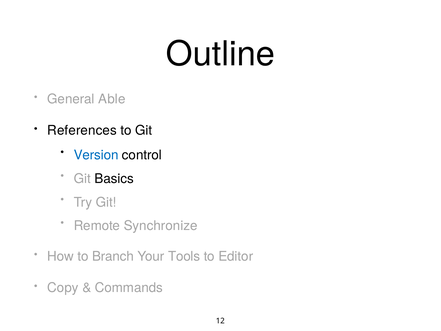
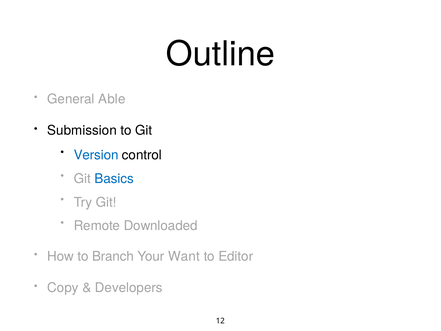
References: References -> Submission (82, 130)
Basics colour: black -> blue (114, 179)
Synchronize: Synchronize -> Downloaded (161, 226)
Tools: Tools -> Want (184, 256)
Commands: Commands -> Developers (129, 288)
